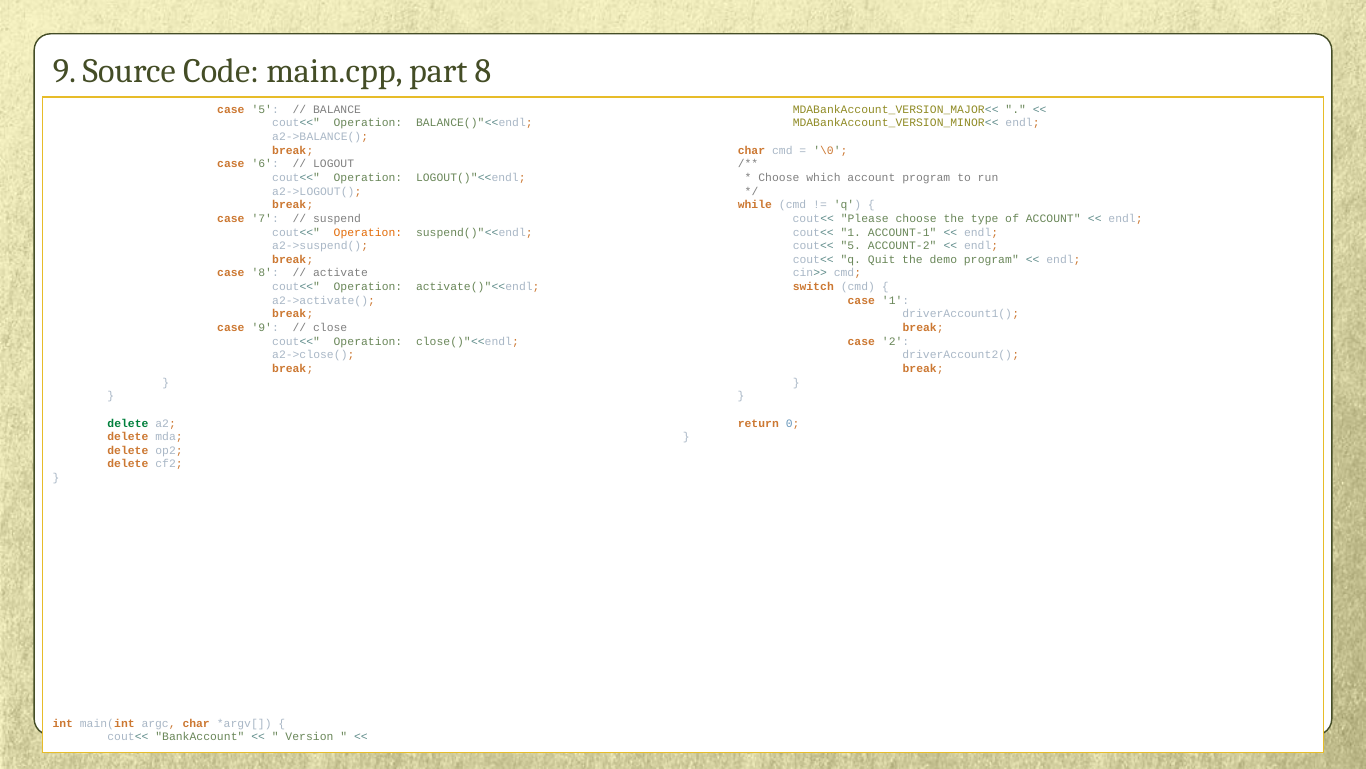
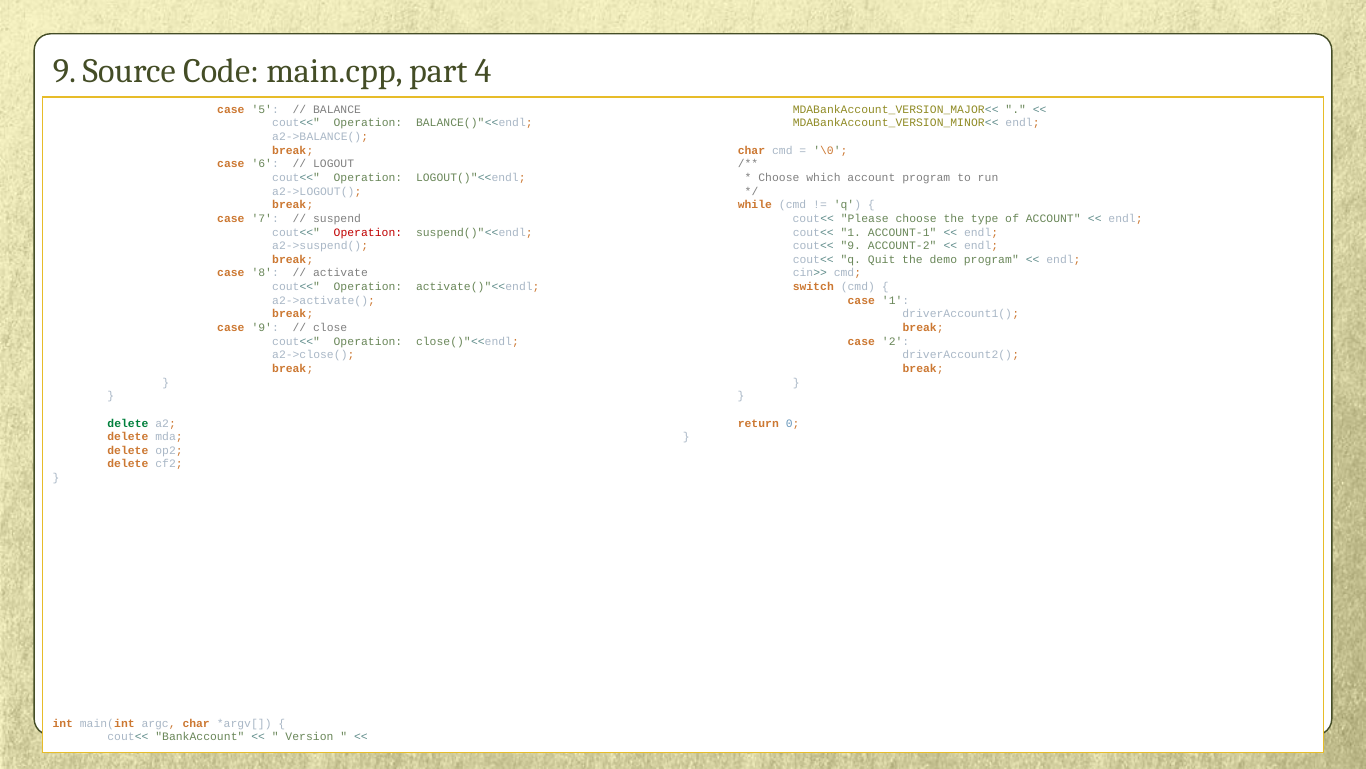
part 8: 8 -> 4 (483, 71)
Operation colour: orange -> red (368, 232)
cout<< 5: 5 -> 9 (851, 246)
